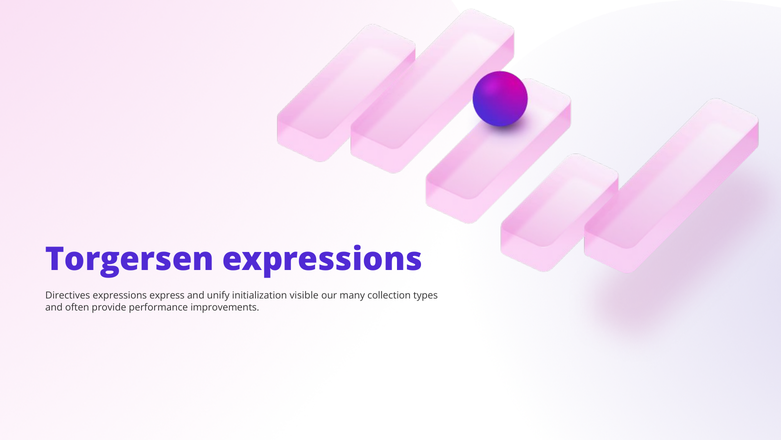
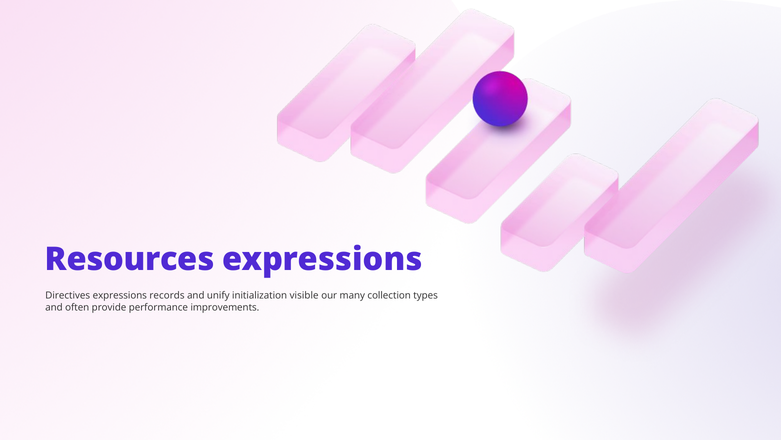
Torgersen: Torgersen -> Resources (130, 259)
express: express -> records (167, 295)
